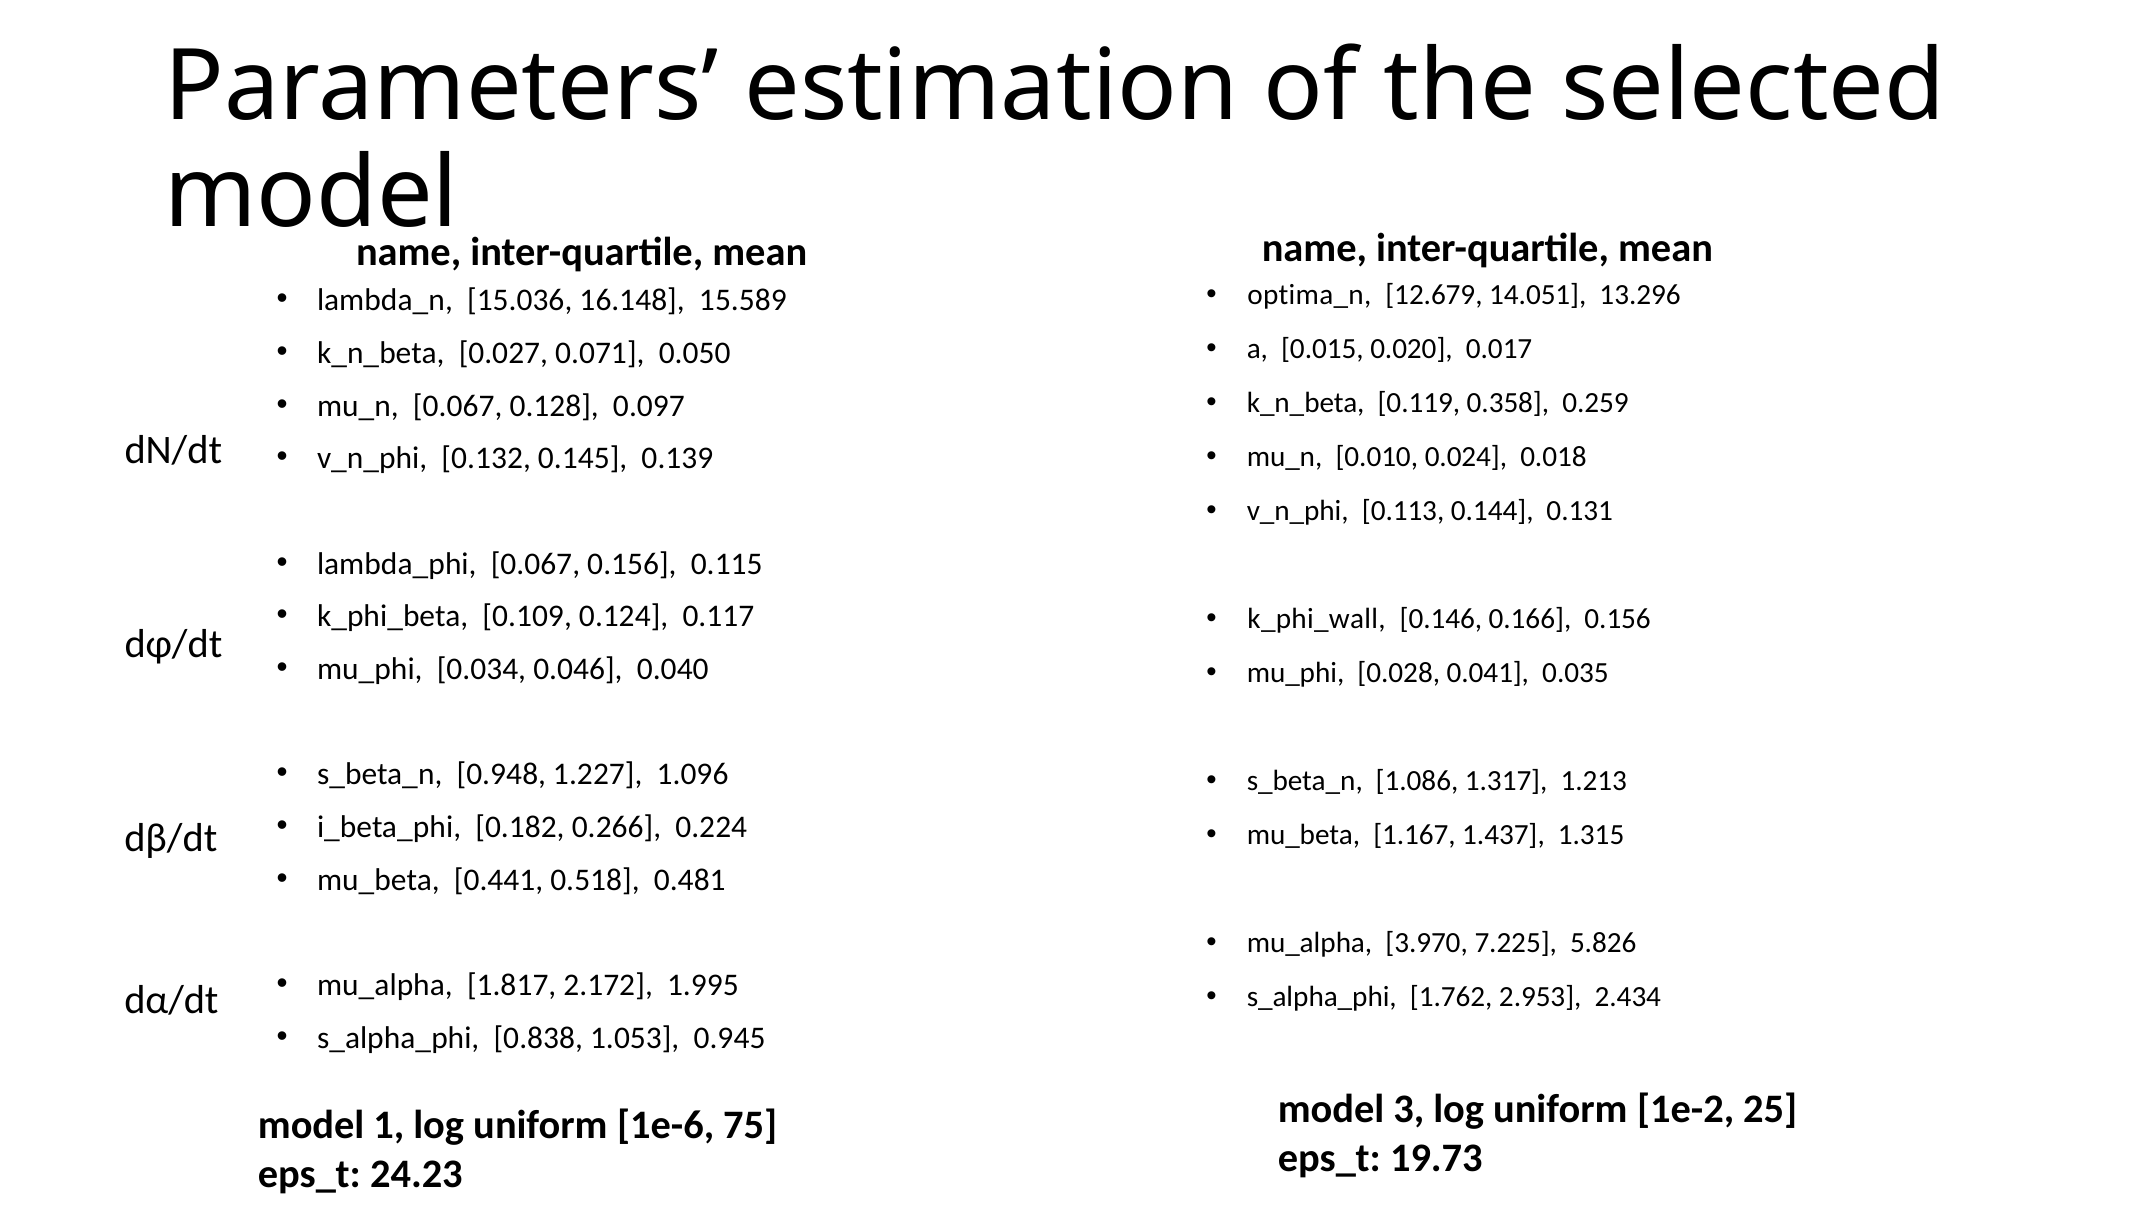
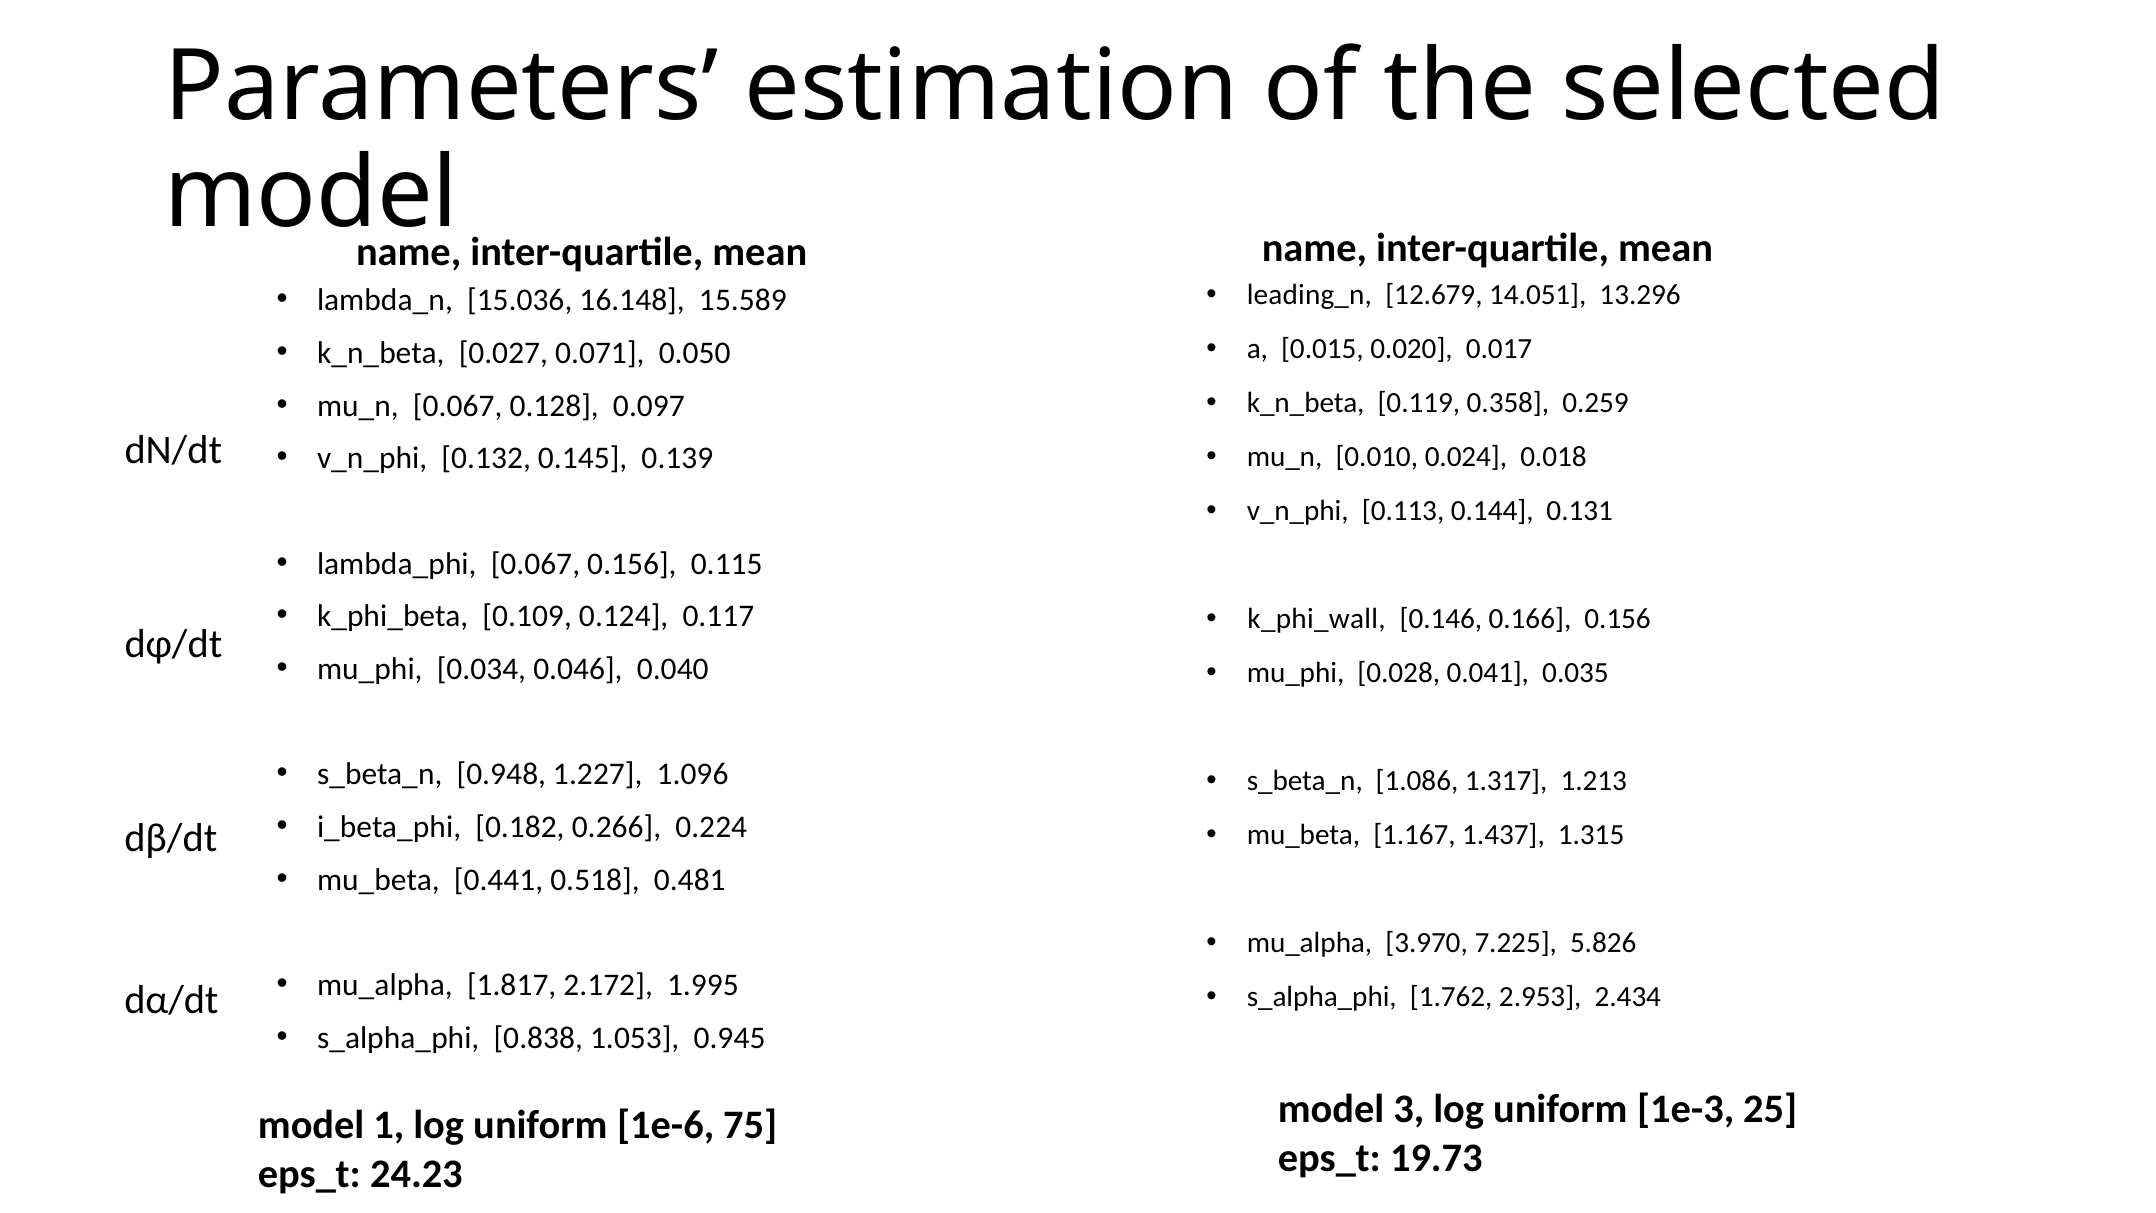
optima_n: optima_n -> leading_n (1309, 294)
1e-2: 1e-2 -> 1e-3 (1686, 1109)
